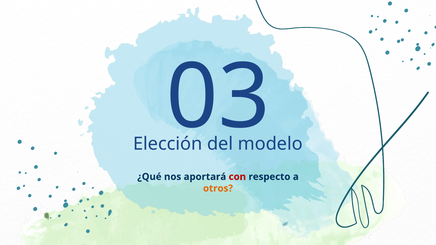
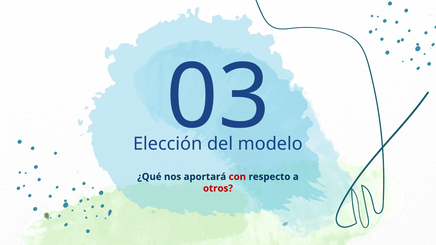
otros colour: orange -> red (218, 189)
